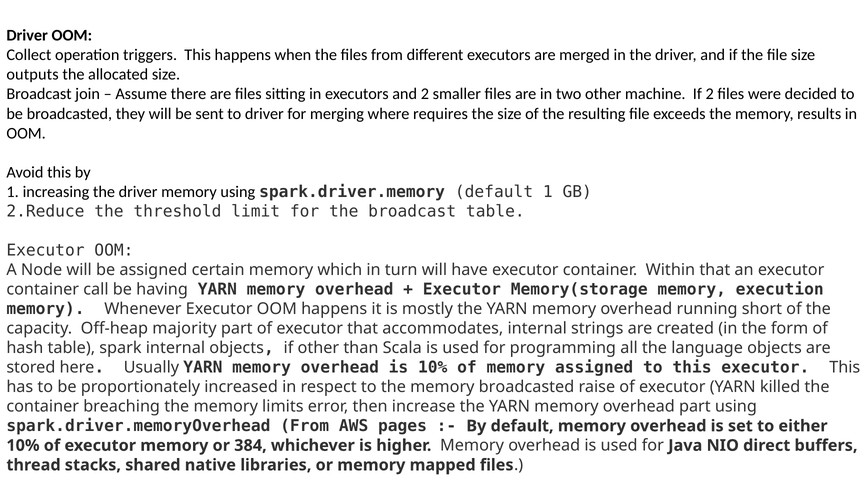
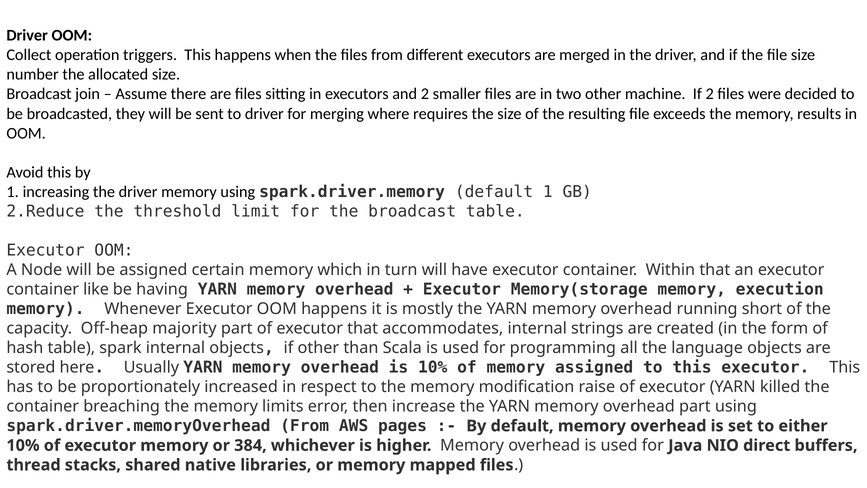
outputs: outputs -> number (33, 75)
call: call -> like (96, 289)
memory broadcasted: broadcasted -> modification (526, 387)
